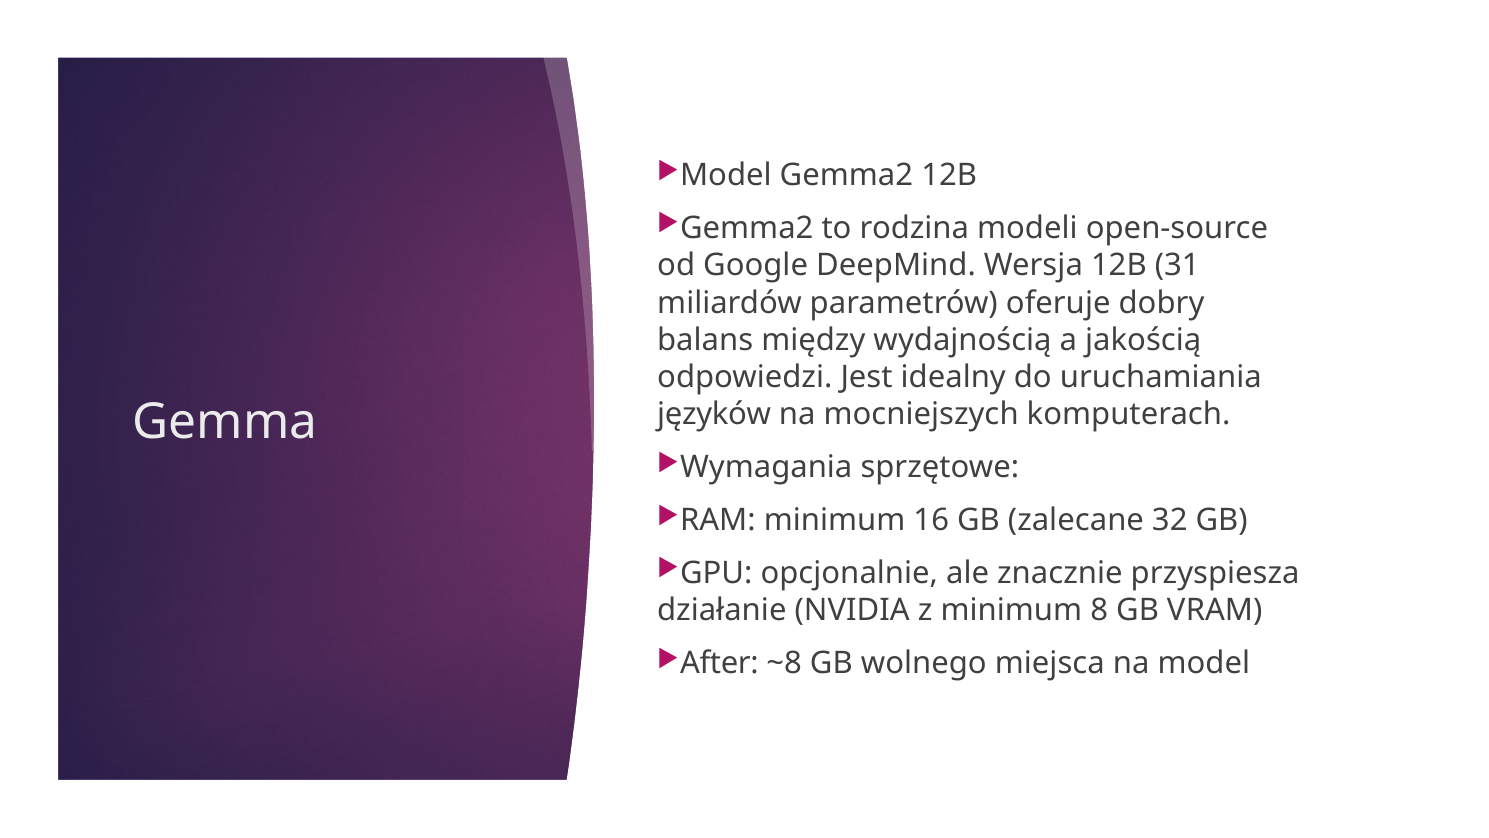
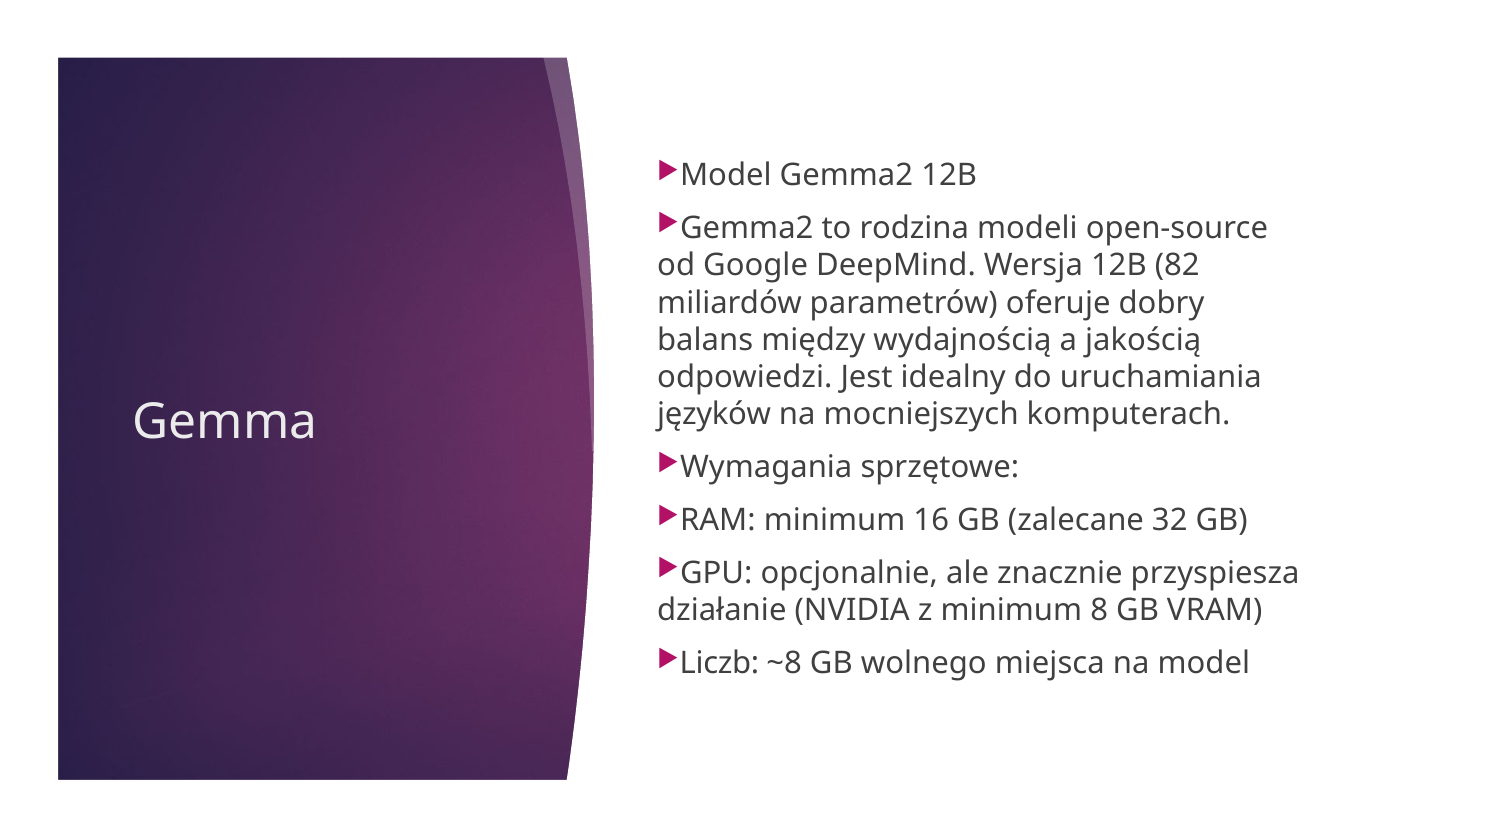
31: 31 -> 82 (1177, 265)
After: After -> Liczb (719, 663)
